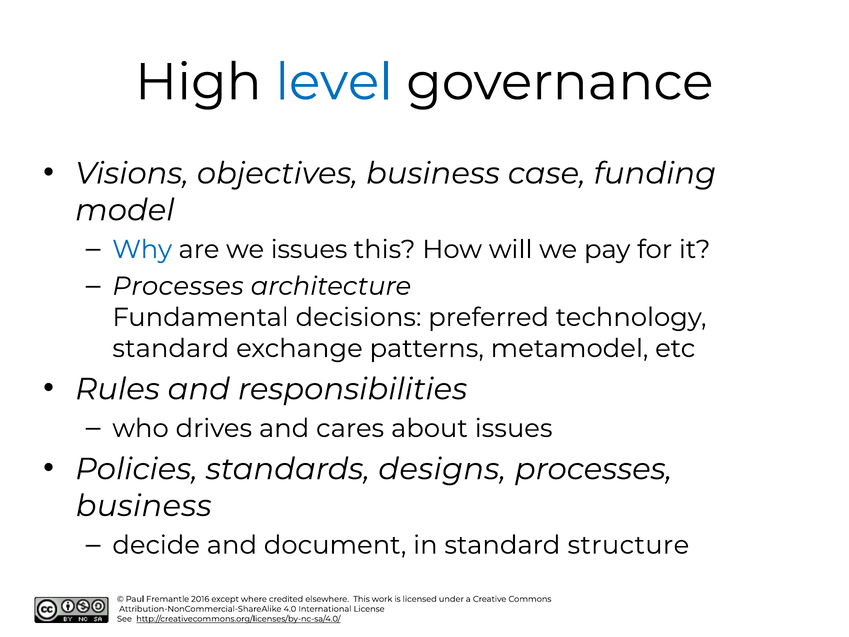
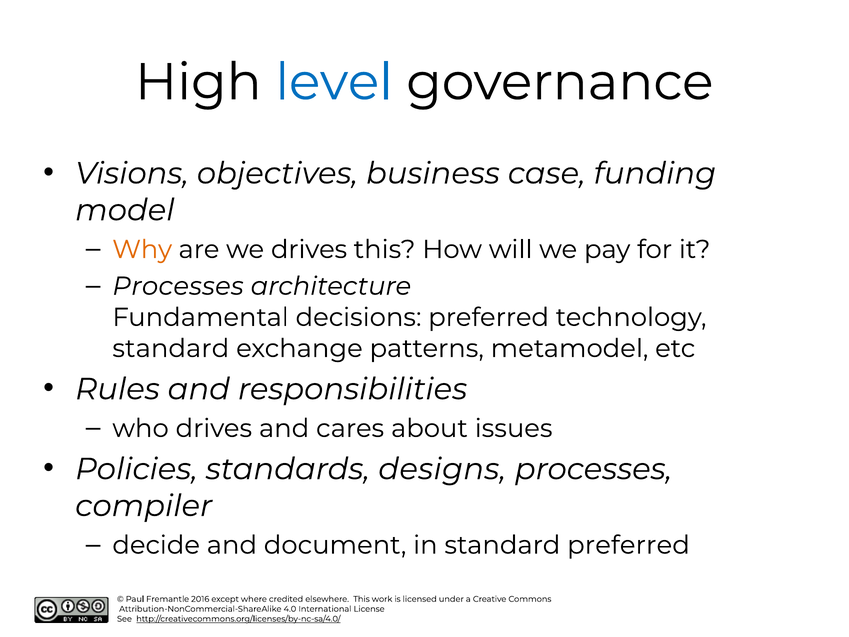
Why colour: blue -> orange (142, 249)
we issues: issues -> drives (309, 249)
business: business -> compiler (144, 506)
standard structure: structure -> preferred (628, 545)
